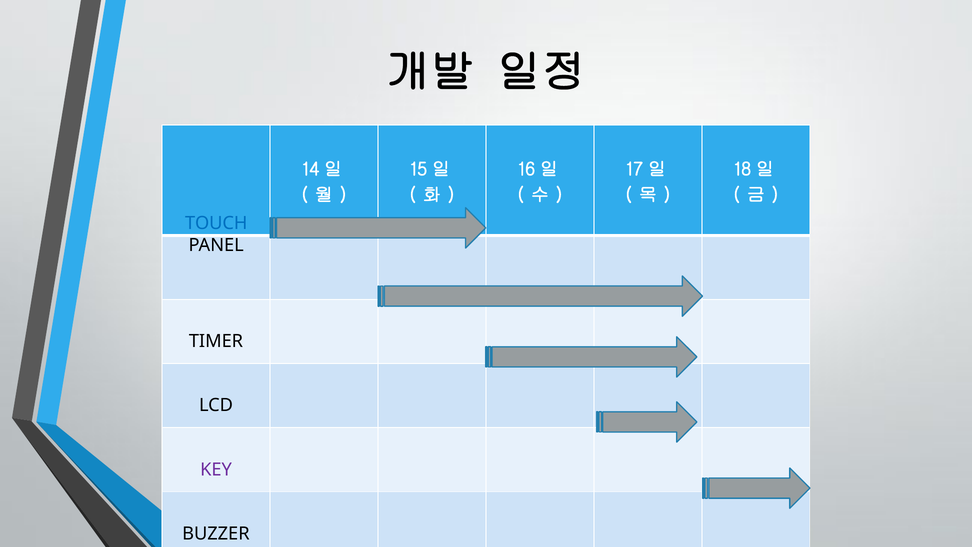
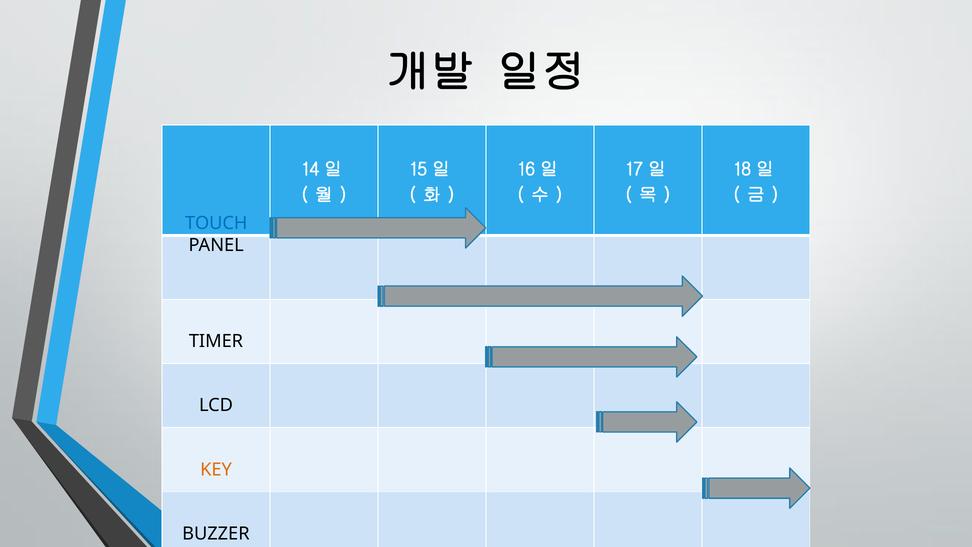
KEY colour: purple -> orange (216, 469)
